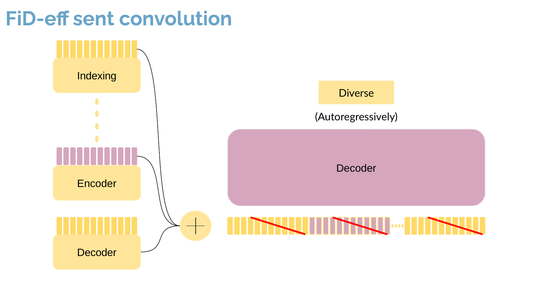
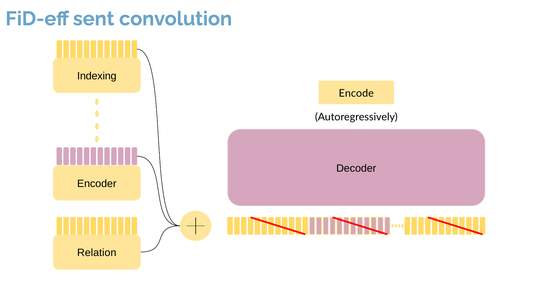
Diverse: Diverse -> Encode (356, 93)
Decoder: Decoder -> Relation (97, 253)
